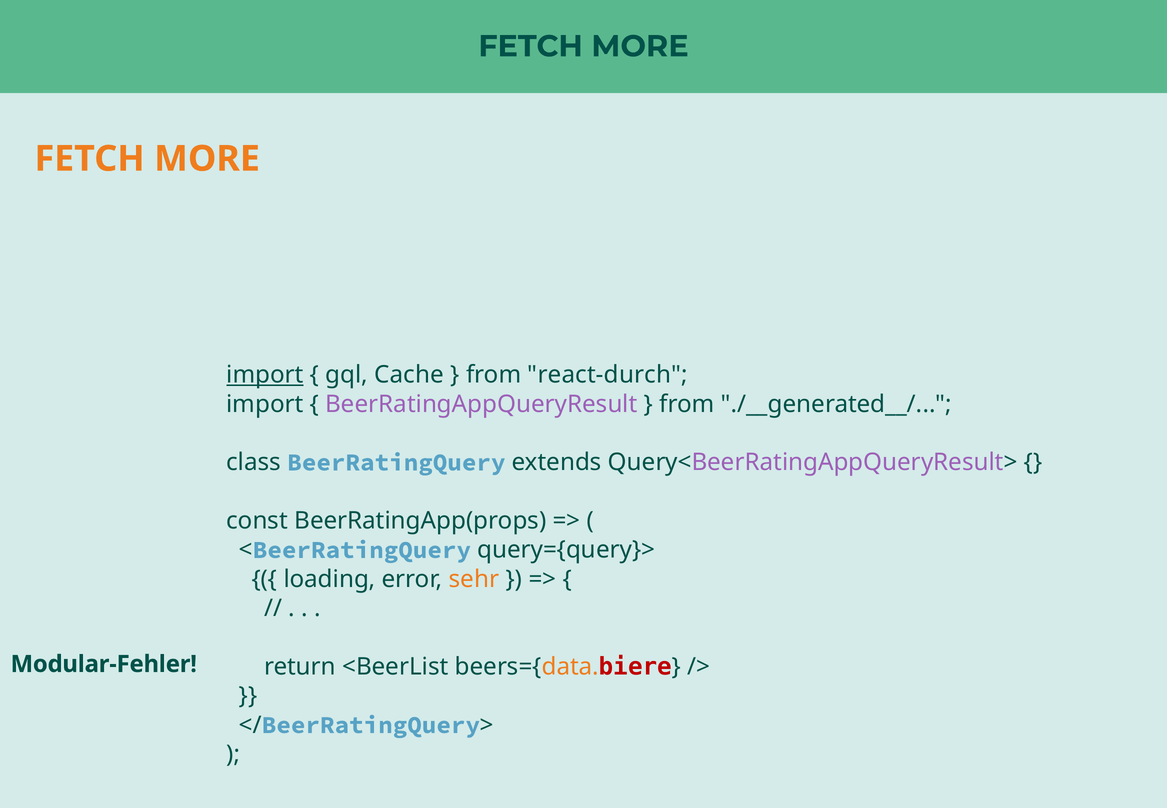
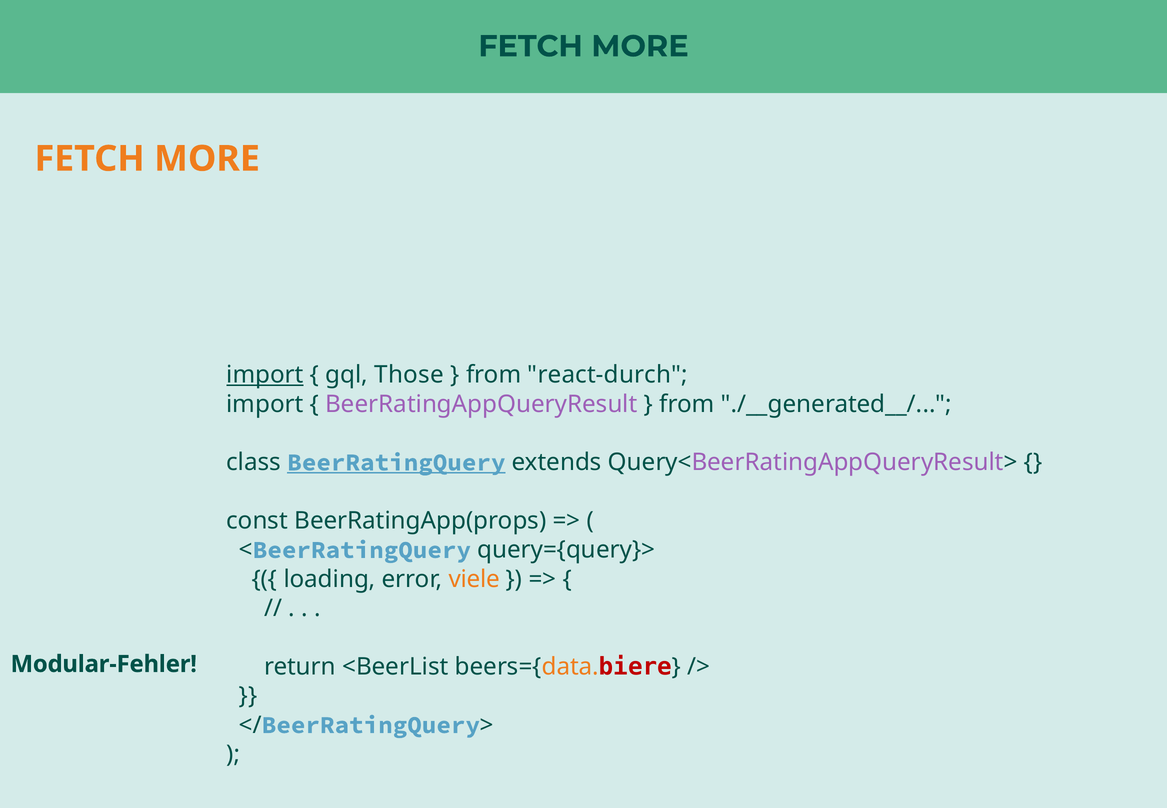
Cache: Cache -> Those (409, 375)
BeerRatingQuery underline: none -> present (396, 462)
sehr: sehr -> viele (474, 579)
